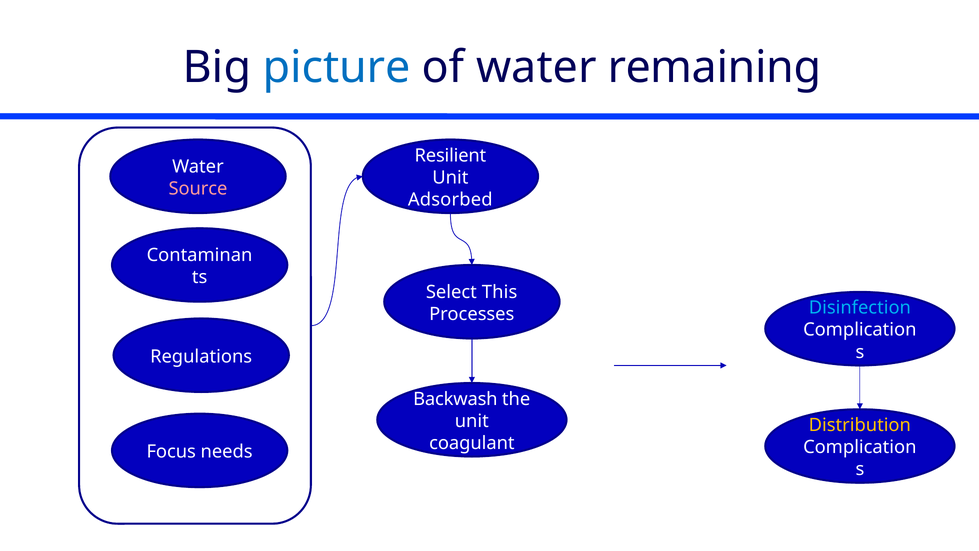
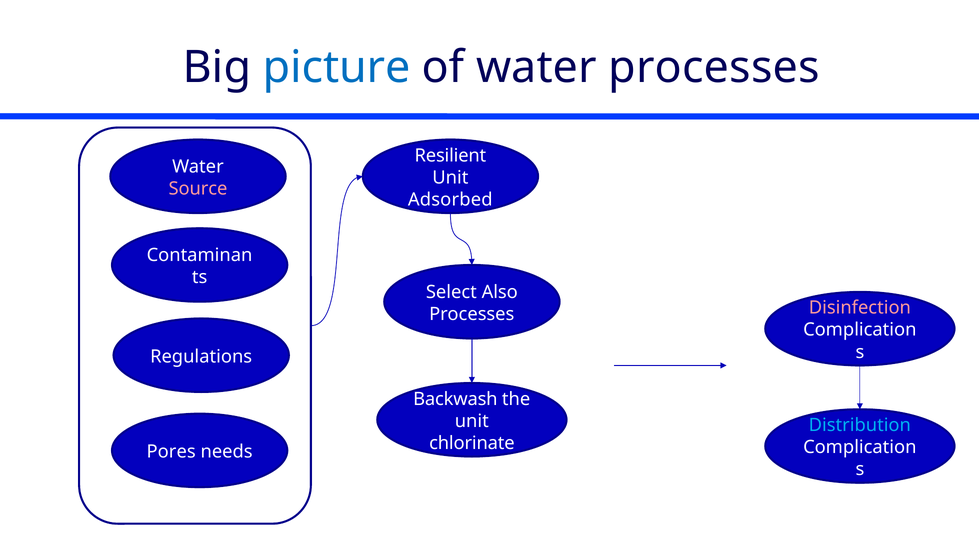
water remaining: remaining -> processes (714, 67)
This: This -> Also (500, 292)
Disinfection colour: light blue -> pink (860, 308)
Distribution colour: yellow -> light blue (860, 425)
coagulant: coagulant -> chlorinate (472, 443)
Focus: Focus -> Pores (171, 451)
